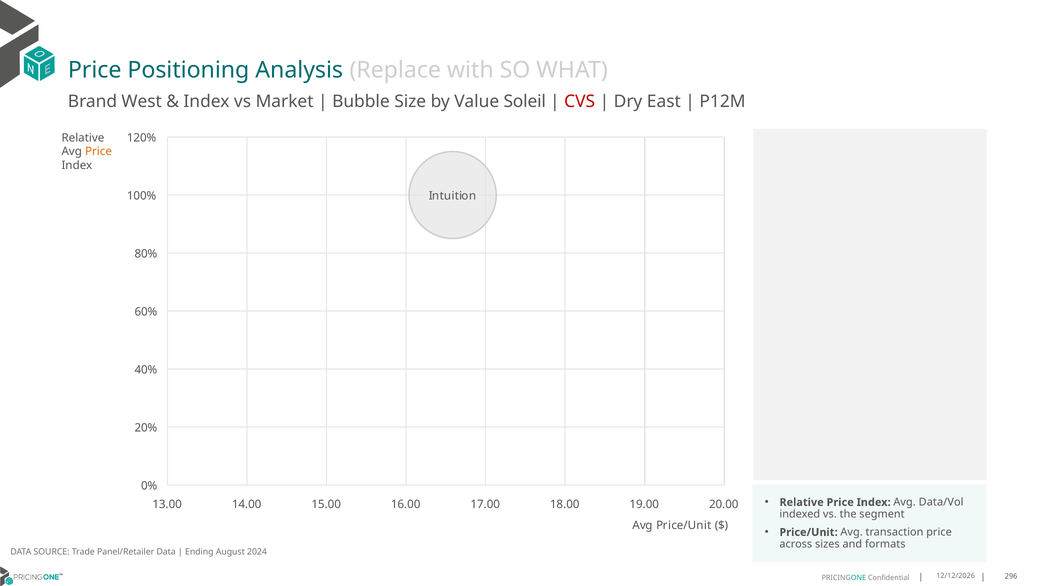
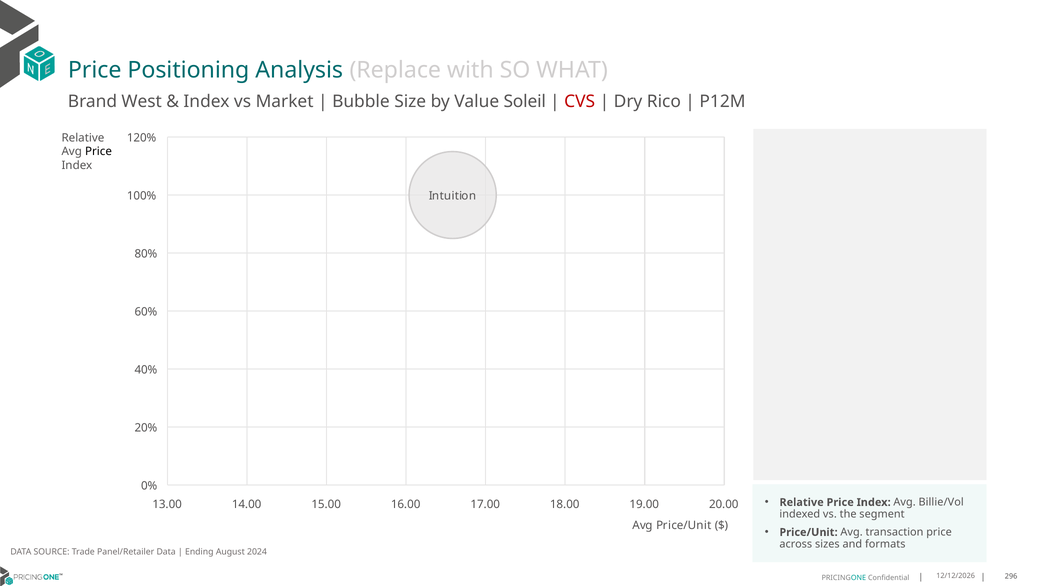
East: East -> Rico (664, 102)
Price colour: orange -> black (98, 152)
Data/Vol: Data/Vol -> Billie/Vol (941, 503)
